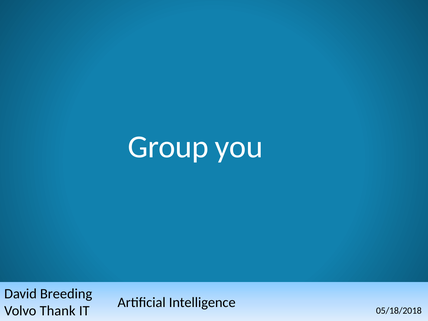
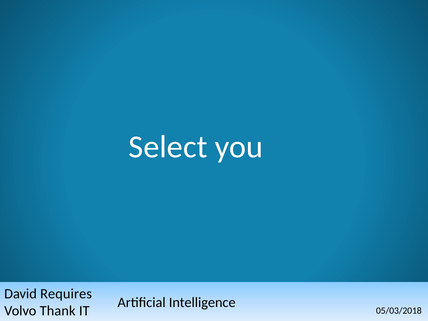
Group: Group -> Select (168, 147)
Breeding: Breeding -> Requires (66, 294)
05/18/2018: 05/18/2018 -> 05/03/2018 (399, 311)
